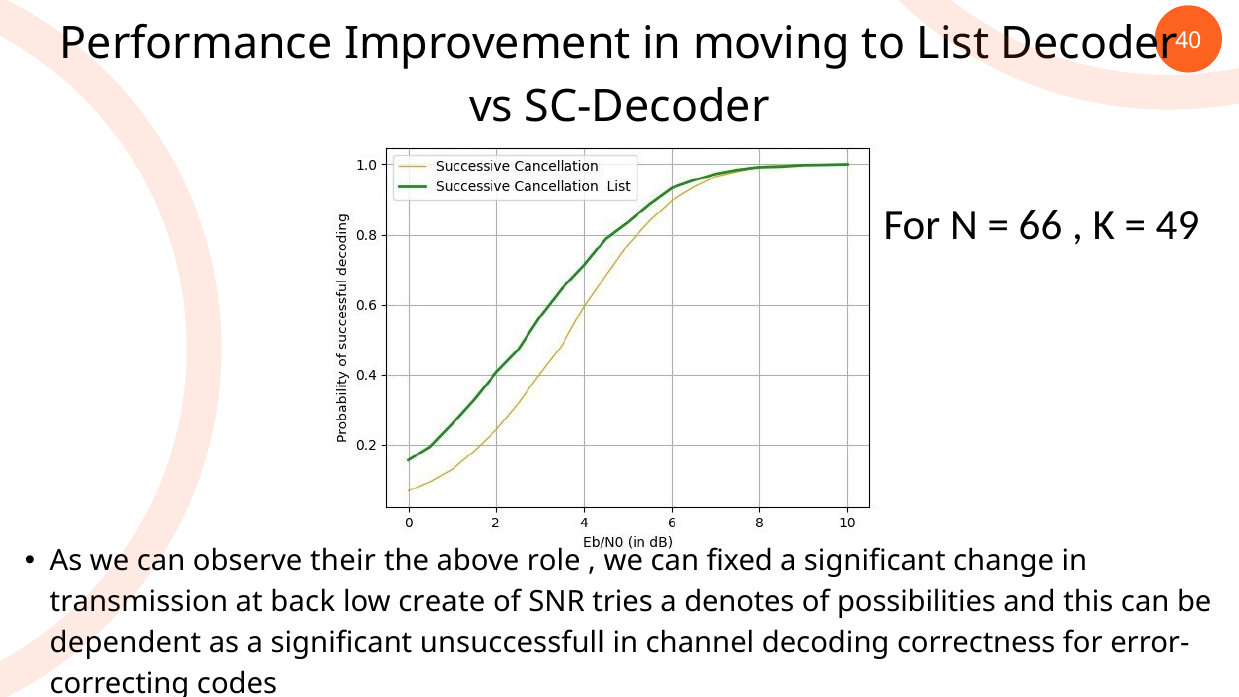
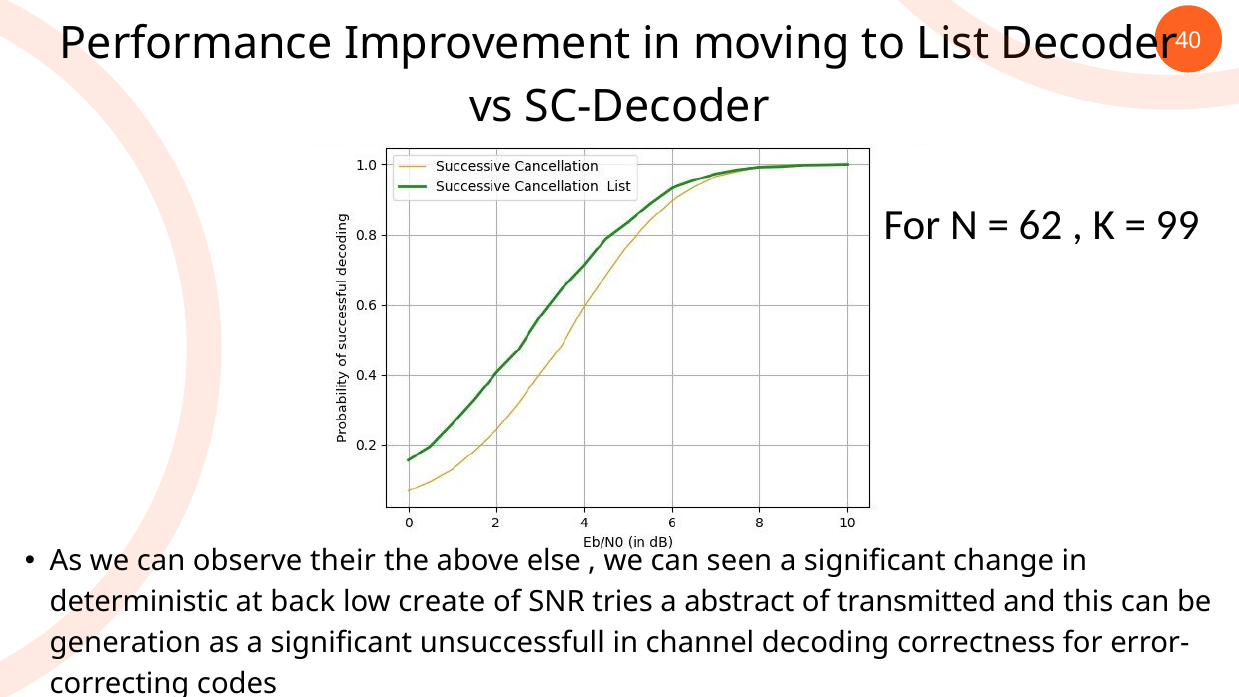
66: 66 -> 62 (1040, 225)
49: 49 -> 99 (1178, 225)
role: role -> else (554, 561)
fixed: fixed -> seen (739, 561)
transmission: transmission -> deterministic (139, 602)
denotes: denotes -> abstract (739, 602)
possibilities: possibilities -> transmitted (917, 602)
dependent: dependent -> generation (125, 643)
